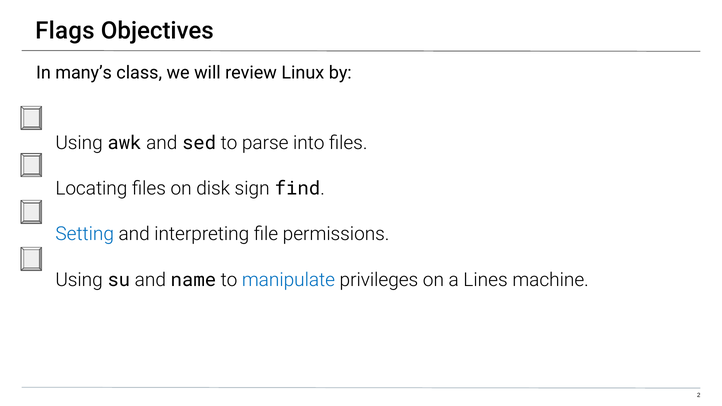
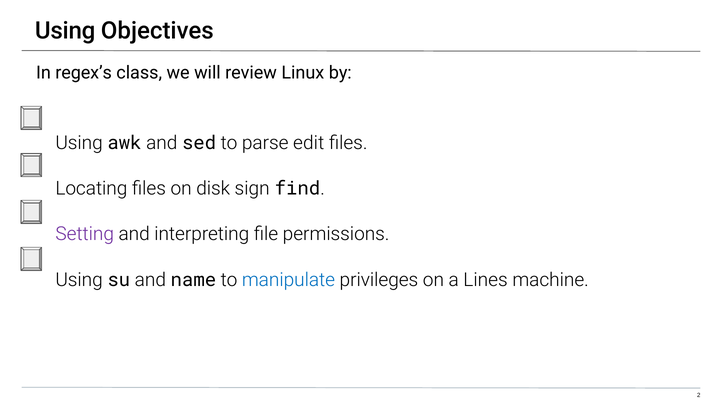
Flags: Flags -> Using (65, 31)
many’s: many’s -> regex’s (84, 73)
into: into -> edit (309, 143)
Setting colour: blue -> purple (85, 234)
